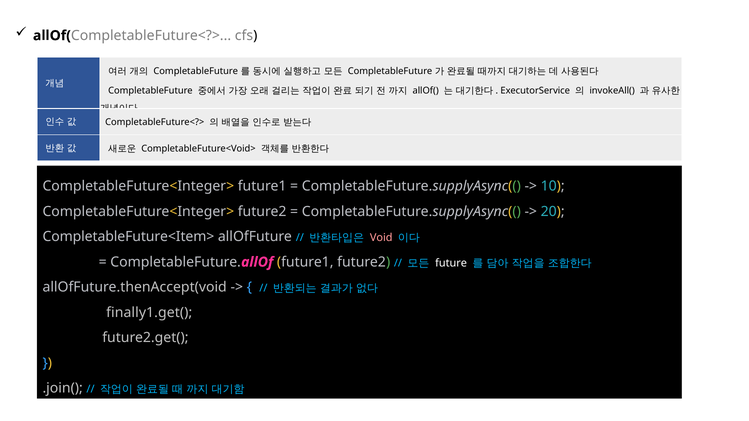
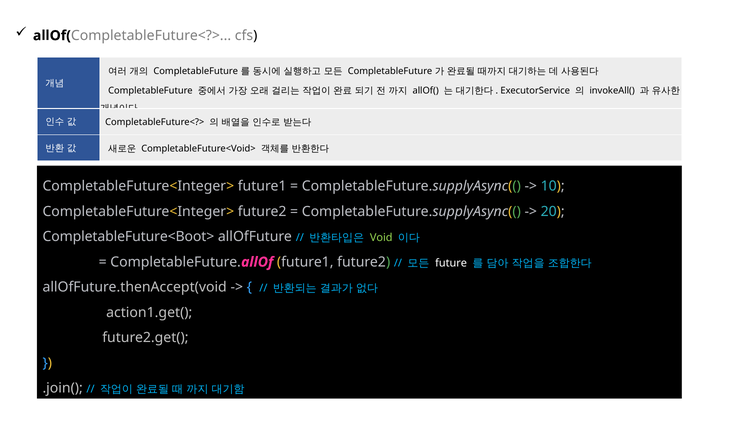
CompletableFuture<Item>: CompletableFuture<Item> -> CompletableFuture<Boot> (128, 237)
Void colour: pink -> light green (381, 238)
finally1.get(: finally1.get( -> action1.get( (149, 313)
